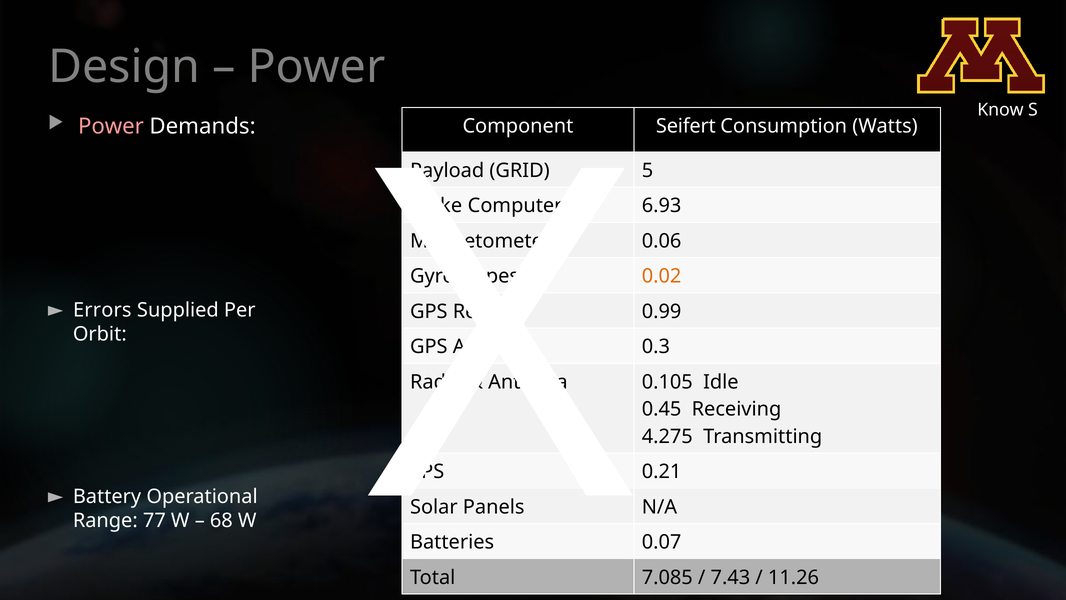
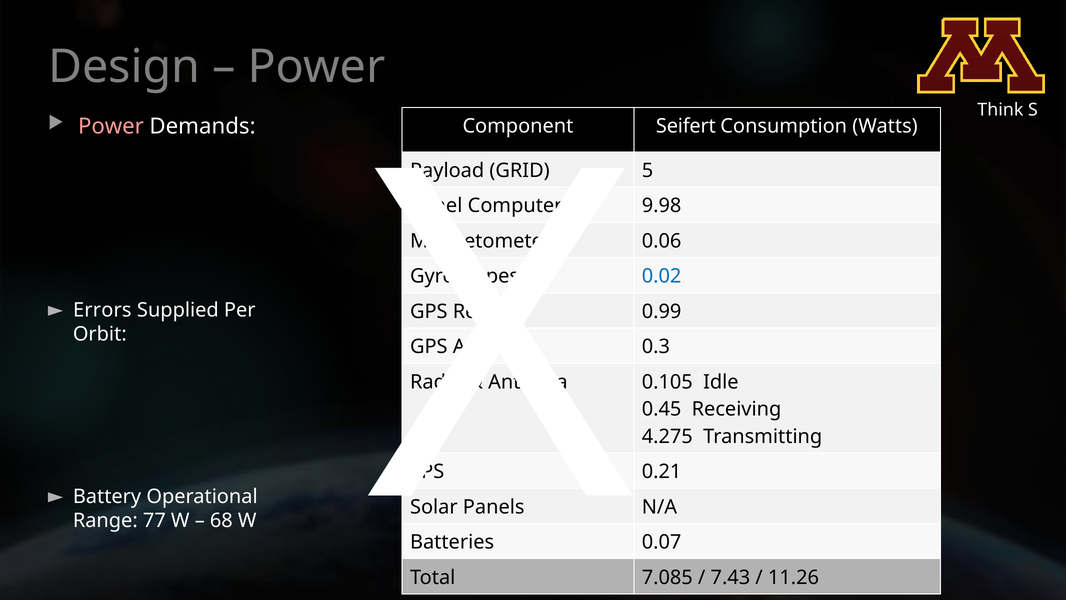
Know: Know -> Think (1000, 110)
Make: Make -> Panel (436, 206)
6.93: 6.93 -> 9.98 (662, 206)
0.02 colour: orange -> blue (662, 276)
